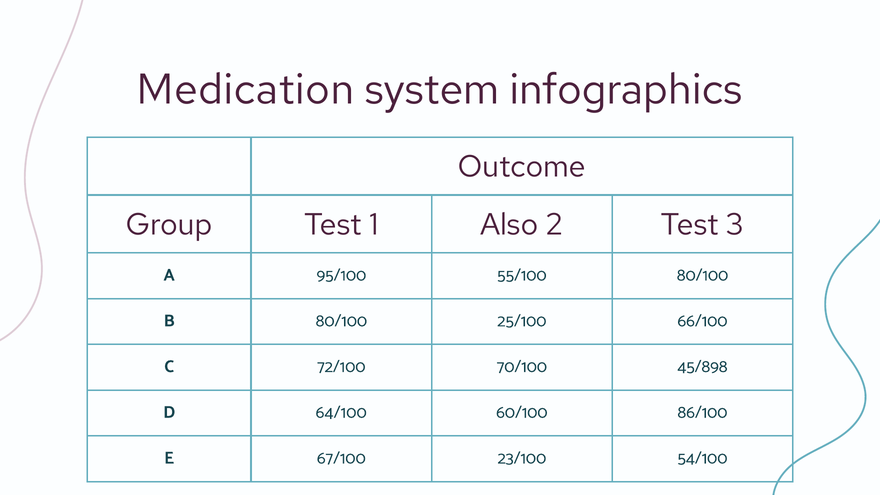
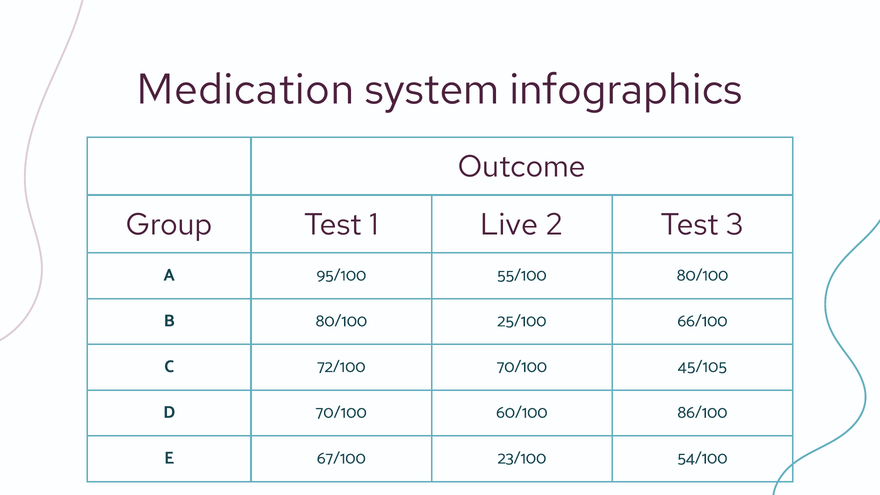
Also: Also -> Live (509, 225)
45/898: 45/898 -> 45/105 (702, 366)
D 64/100: 64/100 -> 70/100 (341, 412)
